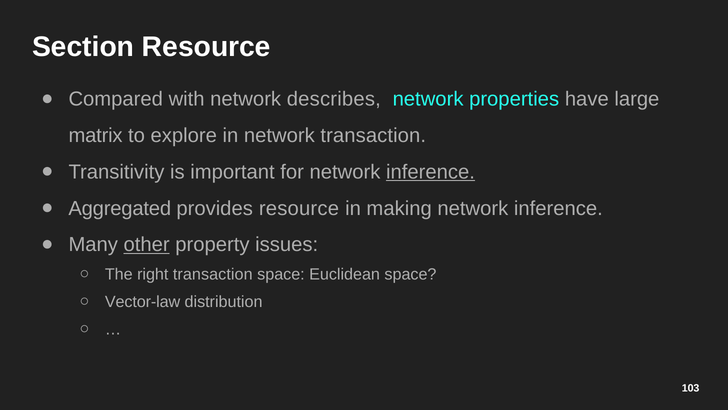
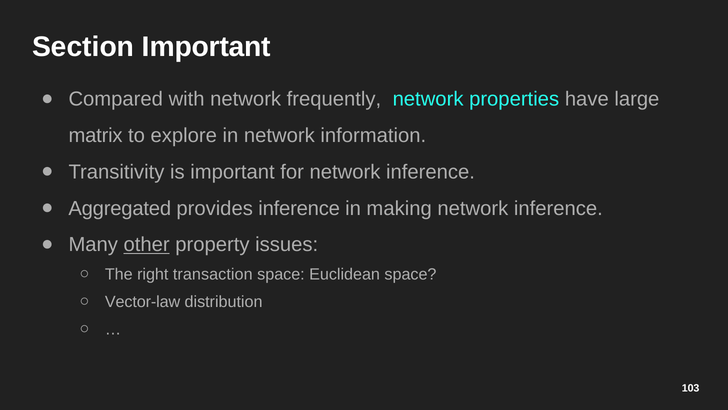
Section Resource: Resource -> Important (206, 47)
describes: describes -> frequently (334, 99)
network transaction: transaction -> information (373, 135)
inference underline: present -> none (431, 172)
provides resource: resource -> inference (299, 208)
